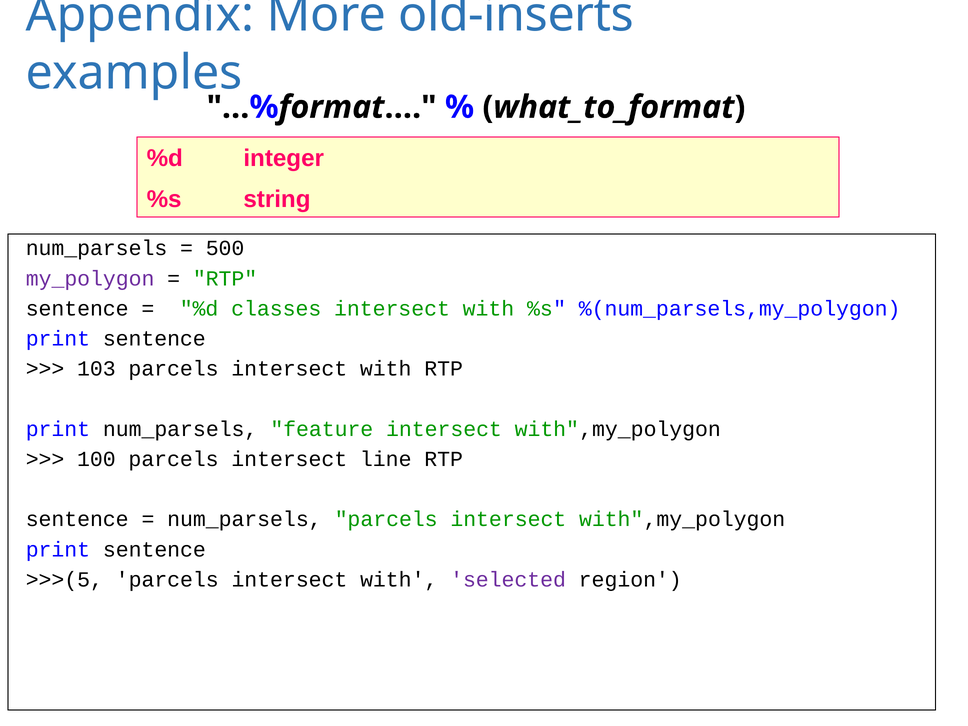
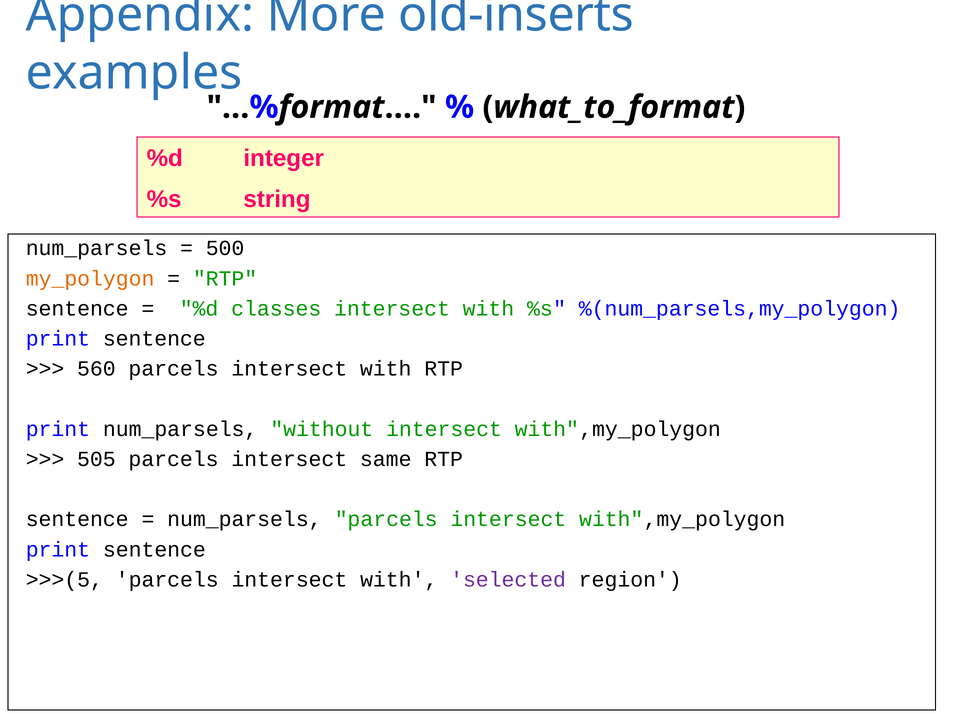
my_polygon colour: purple -> orange (90, 278)
103: 103 -> 560 (96, 369)
feature: feature -> without (322, 429)
100: 100 -> 505 (96, 459)
line: line -> same (386, 459)
